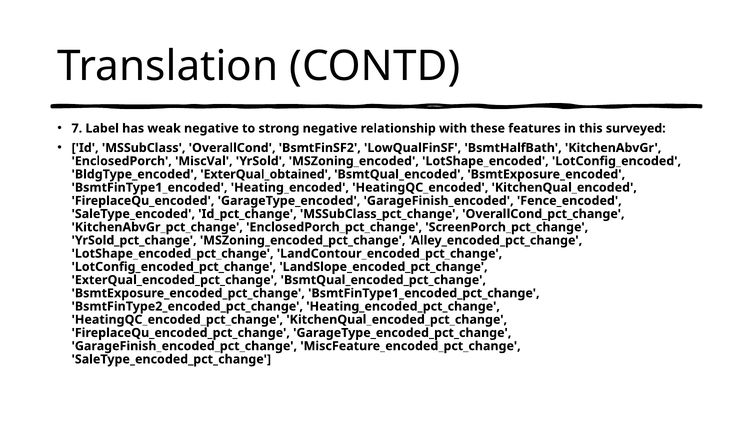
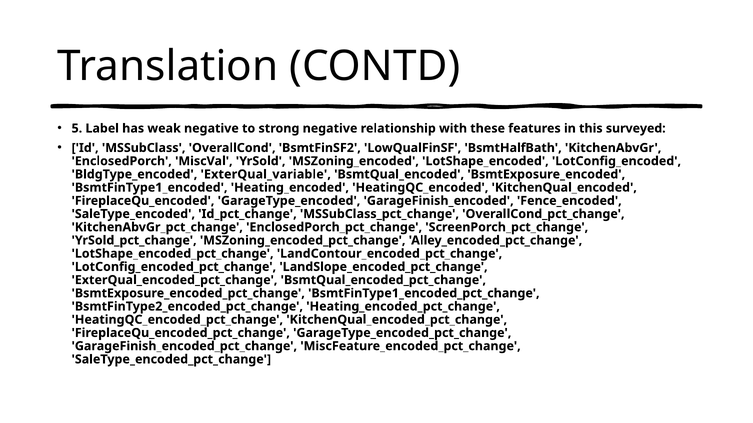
7: 7 -> 5 (77, 129)
ExterQual_obtained: ExterQual_obtained -> ExterQual_variable (266, 175)
